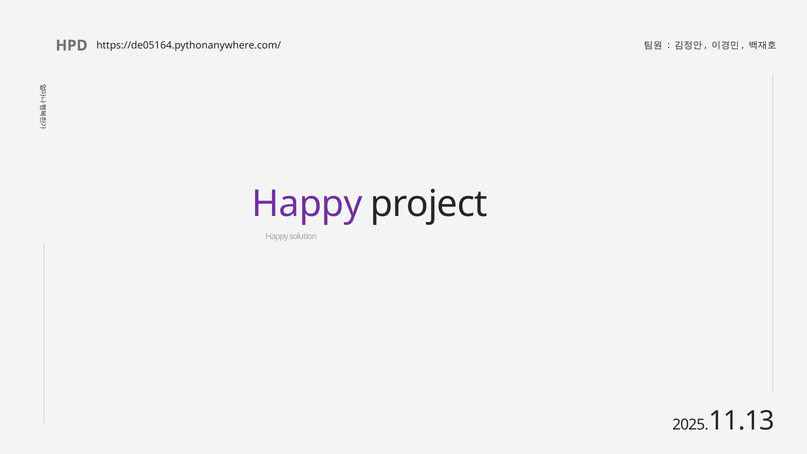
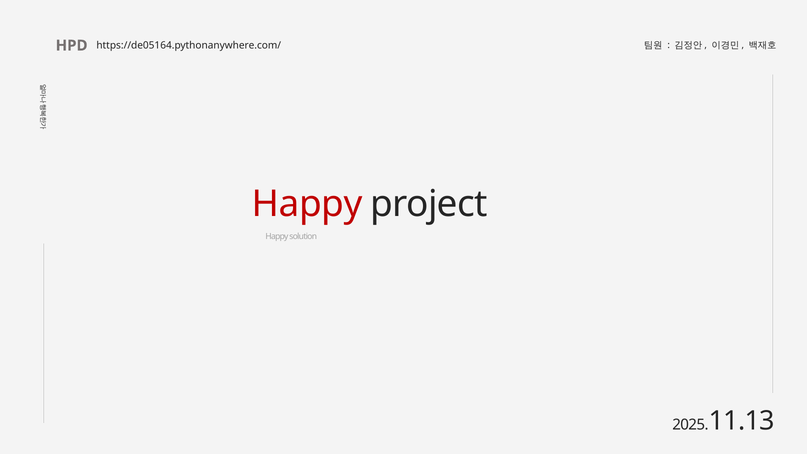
Happy colour: purple -> red (307, 204)
